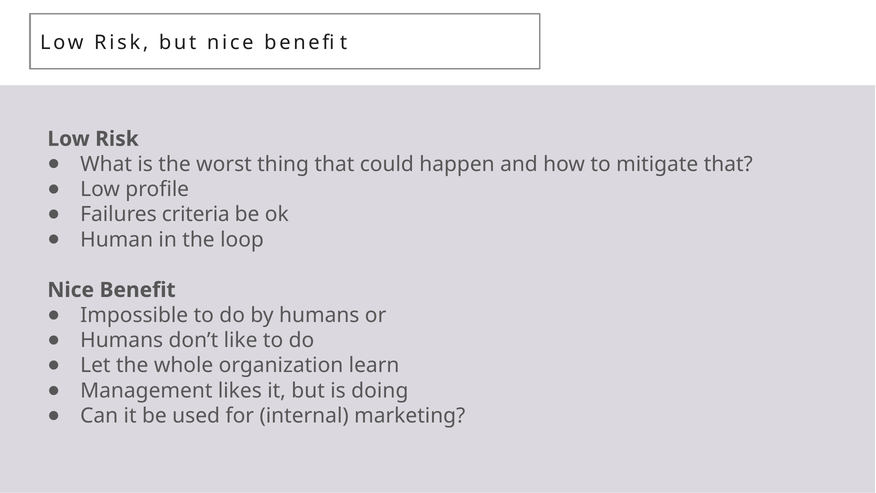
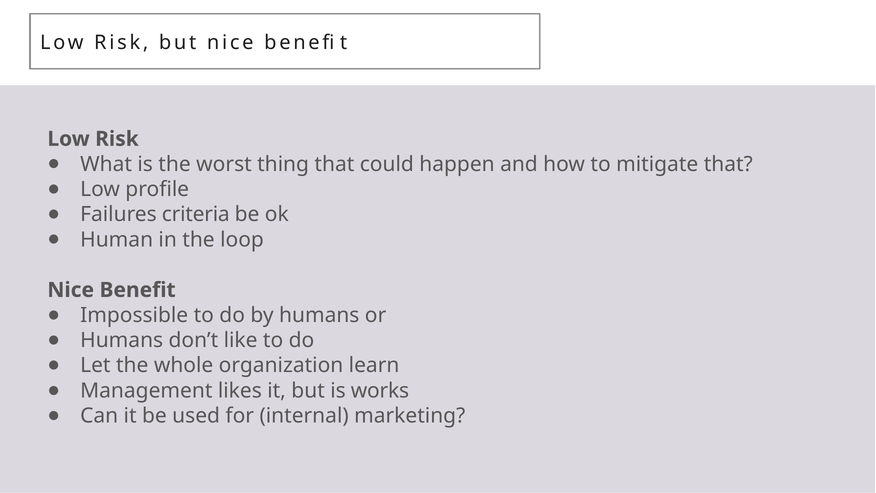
doing: doing -> works (380, 391)
